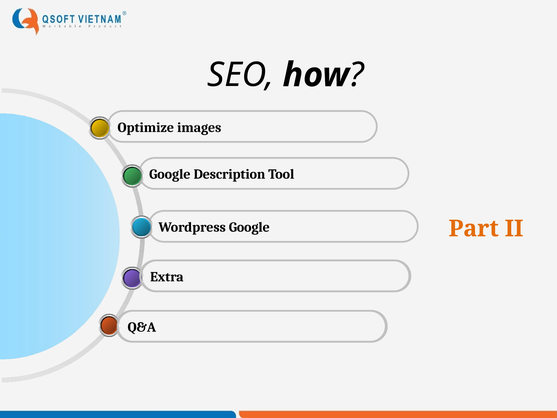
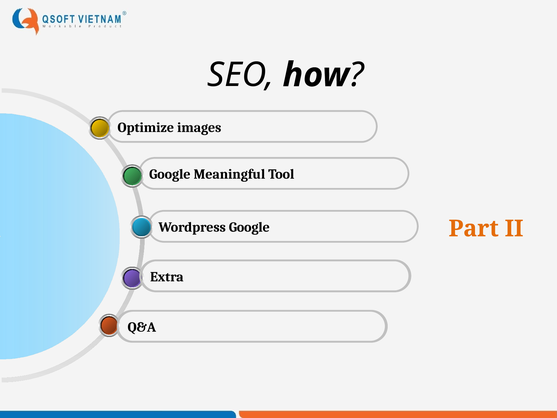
Description: Description -> Meaningful (229, 174)
